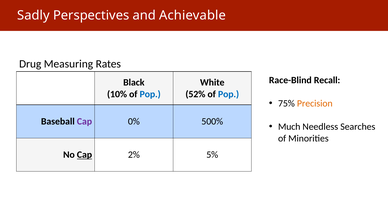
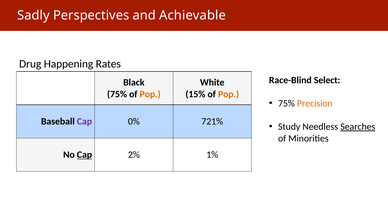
Measuring: Measuring -> Happening (69, 64)
Recall: Recall -> Select (327, 80)
10%: 10% -> 75% (117, 94)
Pop colour: blue -> orange (150, 94)
52%: 52% -> 15% (195, 94)
Pop colour: blue -> orange (229, 94)
500%: 500% -> 721% (212, 122)
Much: Much -> Study (289, 127)
Searches underline: none -> present (358, 127)
5%: 5% -> 1% (212, 155)
